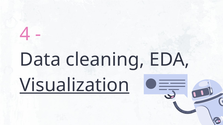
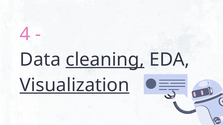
cleaning underline: none -> present (105, 60)
